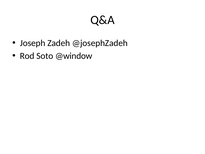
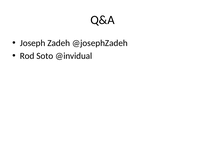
@window: @window -> @invidual (74, 56)
